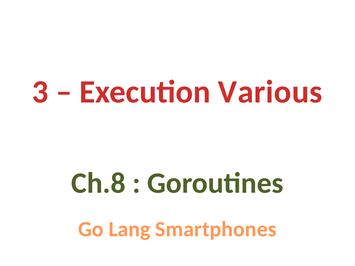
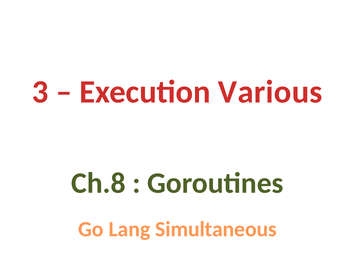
Smartphones: Smartphones -> Simultaneous (216, 229)
